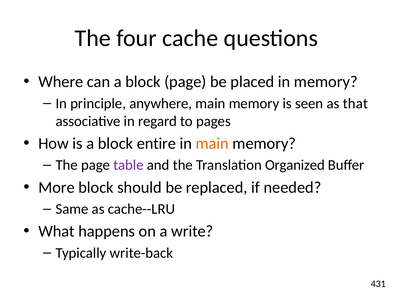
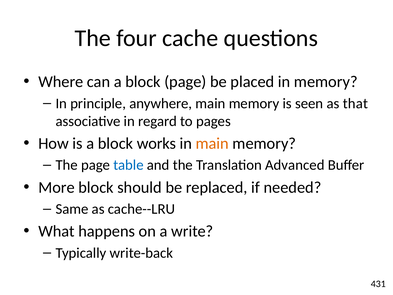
entire: entire -> works (156, 143)
table colour: purple -> blue (128, 165)
Organized: Organized -> Advanced (295, 165)
